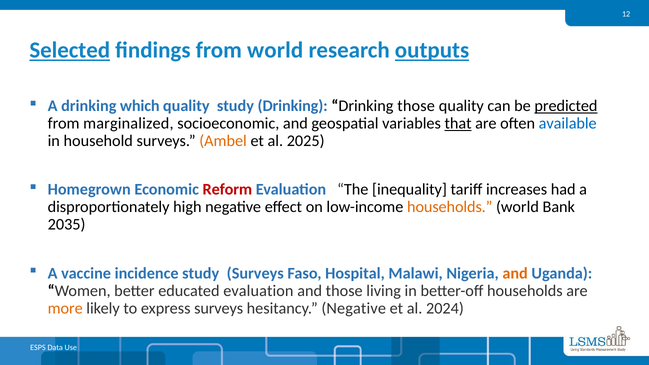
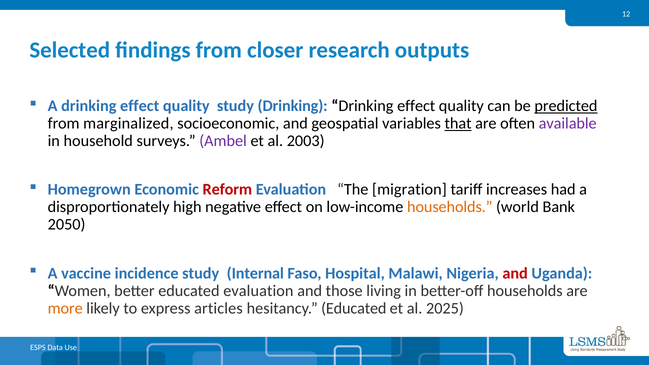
Selected underline: present -> none (70, 50)
from world: world -> closer (275, 50)
outputs underline: present -> none (432, 50)
A drinking which: which -> effect (140, 106)
those: those -> effect (416, 106)
available colour: blue -> purple (568, 124)
Ambel colour: orange -> purple (223, 141)
2025: 2025 -> 2003 (306, 141)
inequality: inequality -> migration (409, 190)
2035: 2035 -> 2050 (67, 225)
study Surveys: Surveys -> Internal (255, 273)
and colour: orange -> red (515, 273)
express surveys: surveys -> articles (218, 308)
hesitancy Negative: Negative -> Educated (354, 308)
2024: 2024 -> 2025 (445, 308)
